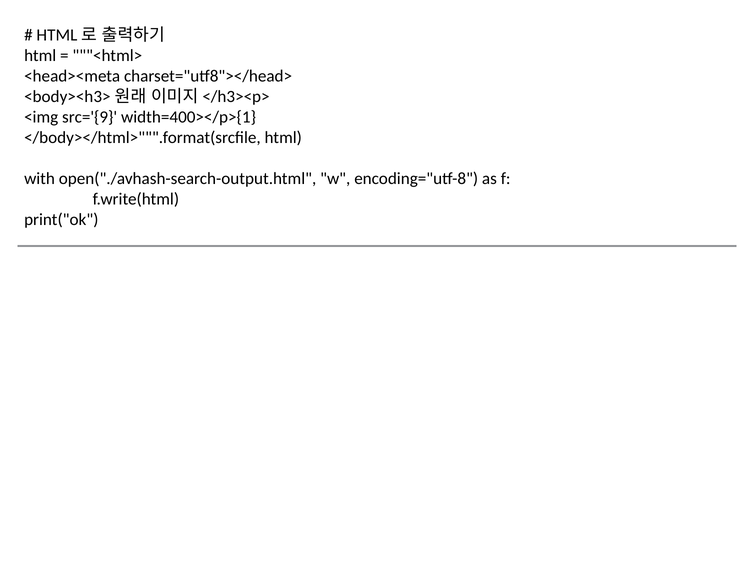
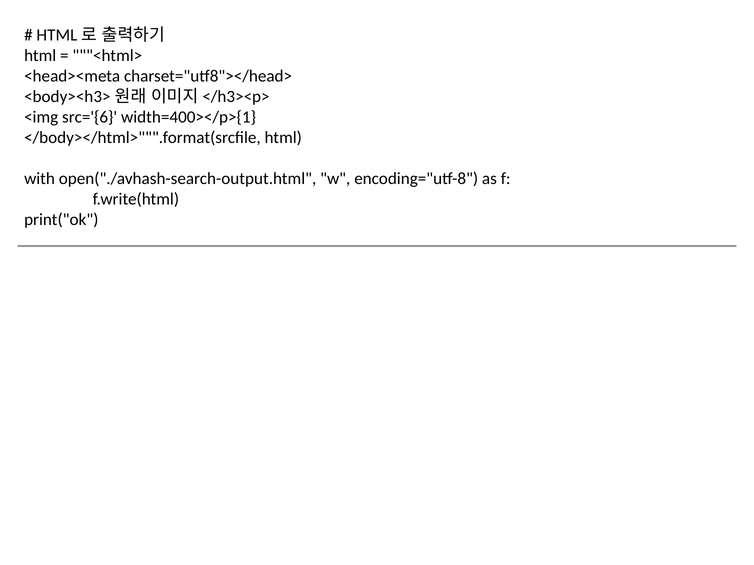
src='{9: src='{9 -> src='{6 (90, 117)
